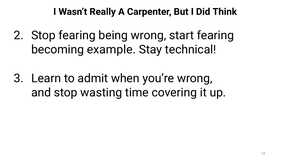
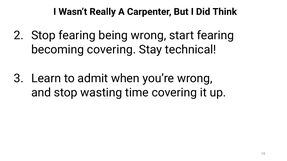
becoming example: example -> covering (111, 50)
